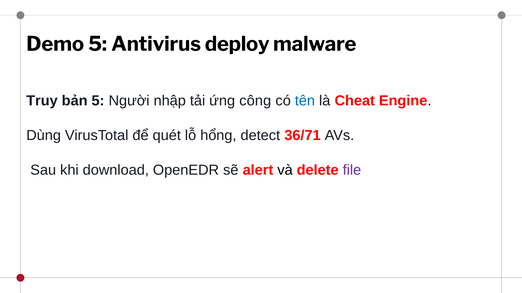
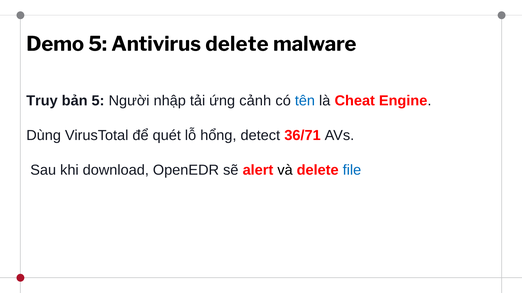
Antivirus deploy: deploy -> delete (237, 44)
công: công -> cảnh (255, 101)
file colour: purple -> blue (352, 171)
